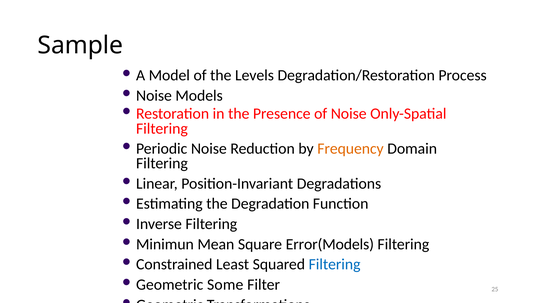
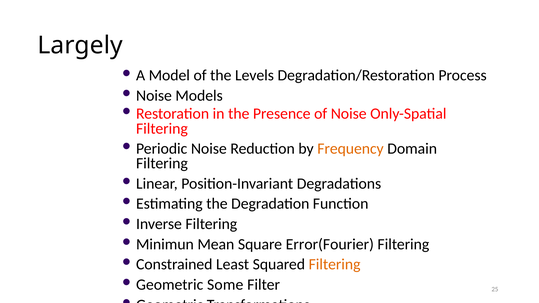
Sample: Sample -> Largely (80, 46)
Error(Models: Error(Models -> Error(Fourier (330, 244)
Filtering colour: blue -> orange (335, 265)
